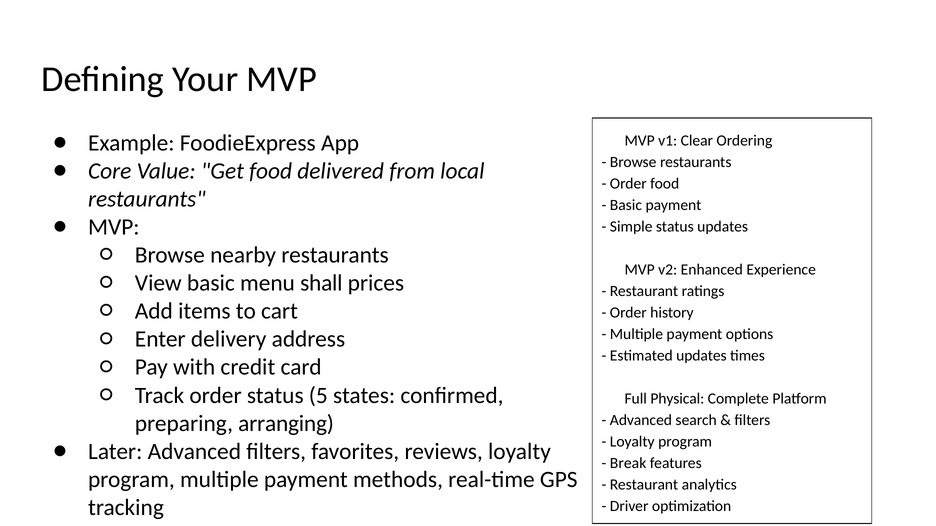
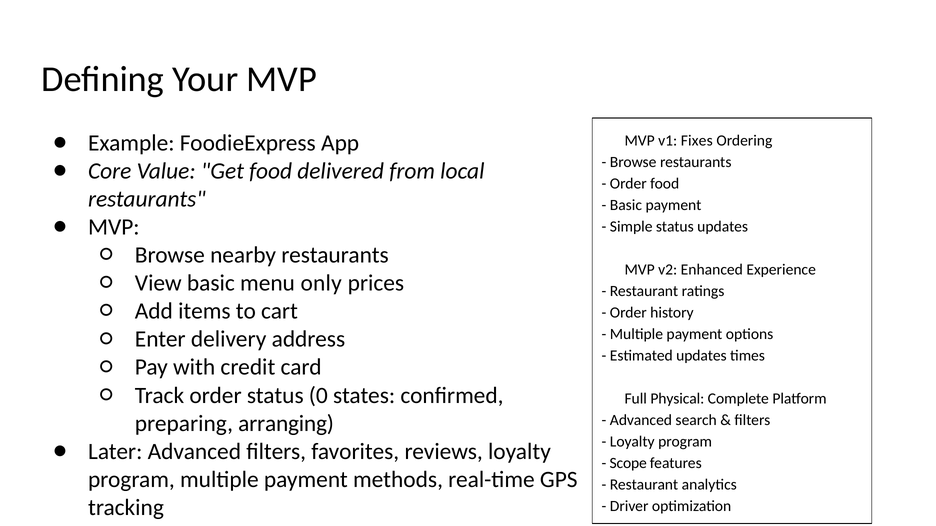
Clear: Clear -> Fixes (697, 141)
shall: shall -> only (321, 283)
5: 5 -> 0 (318, 396)
Break: Break -> Scope (628, 463)
